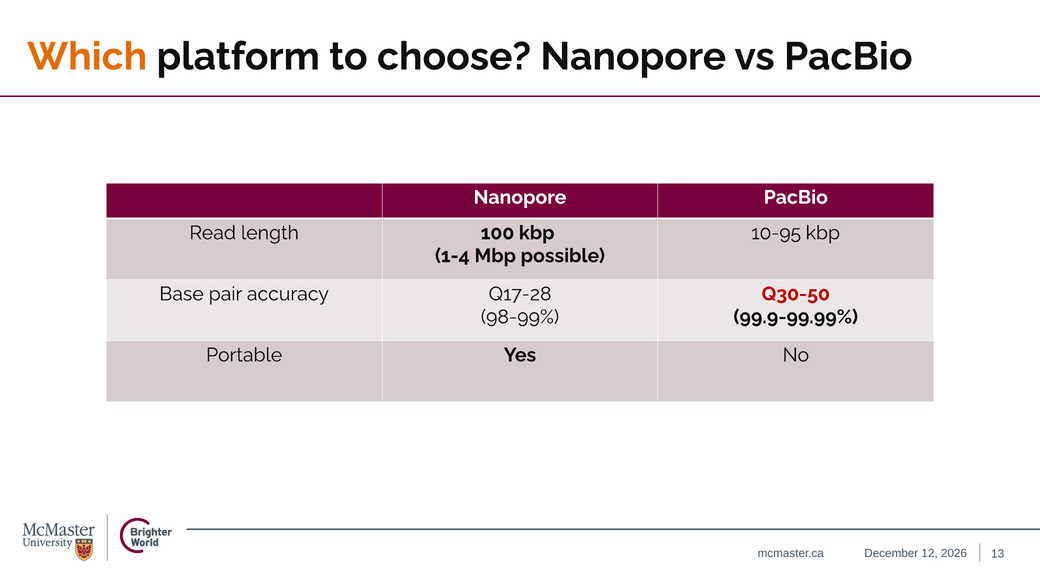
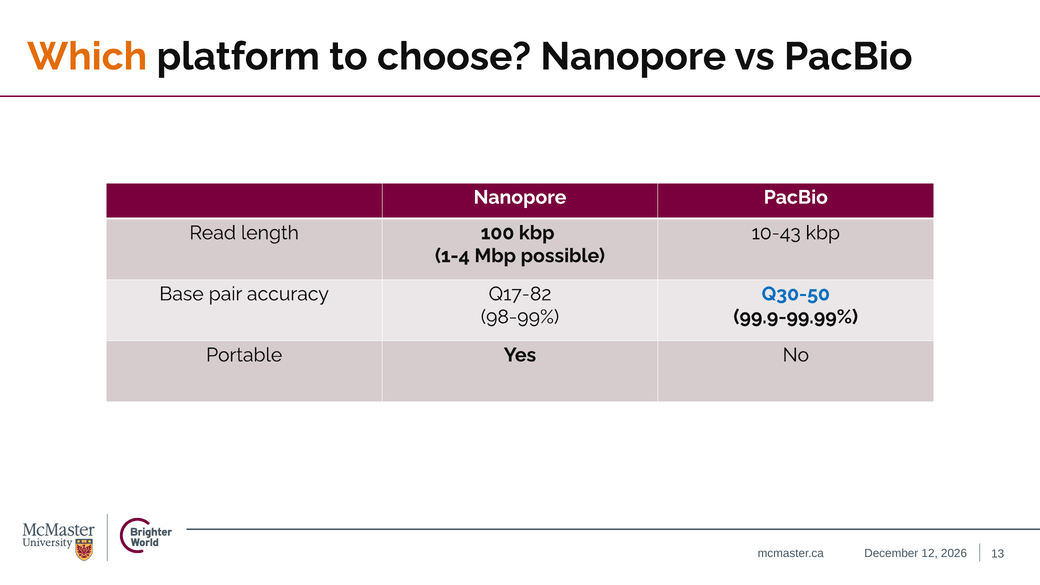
10-95: 10-95 -> 10-43 (776, 233)
Q17-28: Q17-28 -> Q17-82 (520, 294)
Q30-50 colour: red -> blue (796, 294)
